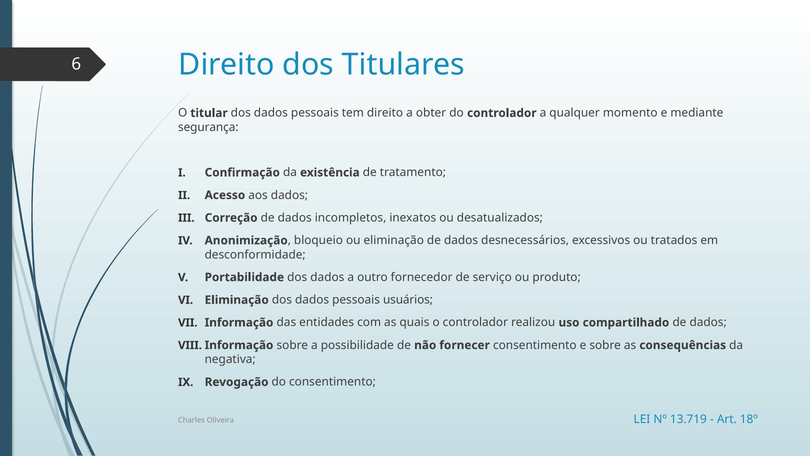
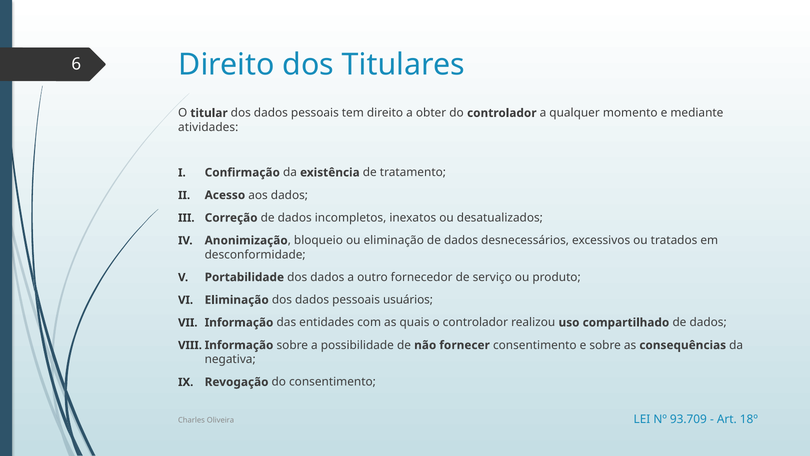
segurança: segurança -> atividades (208, 127)
13.719: 13.719 -> 93.709 (688, 419)
